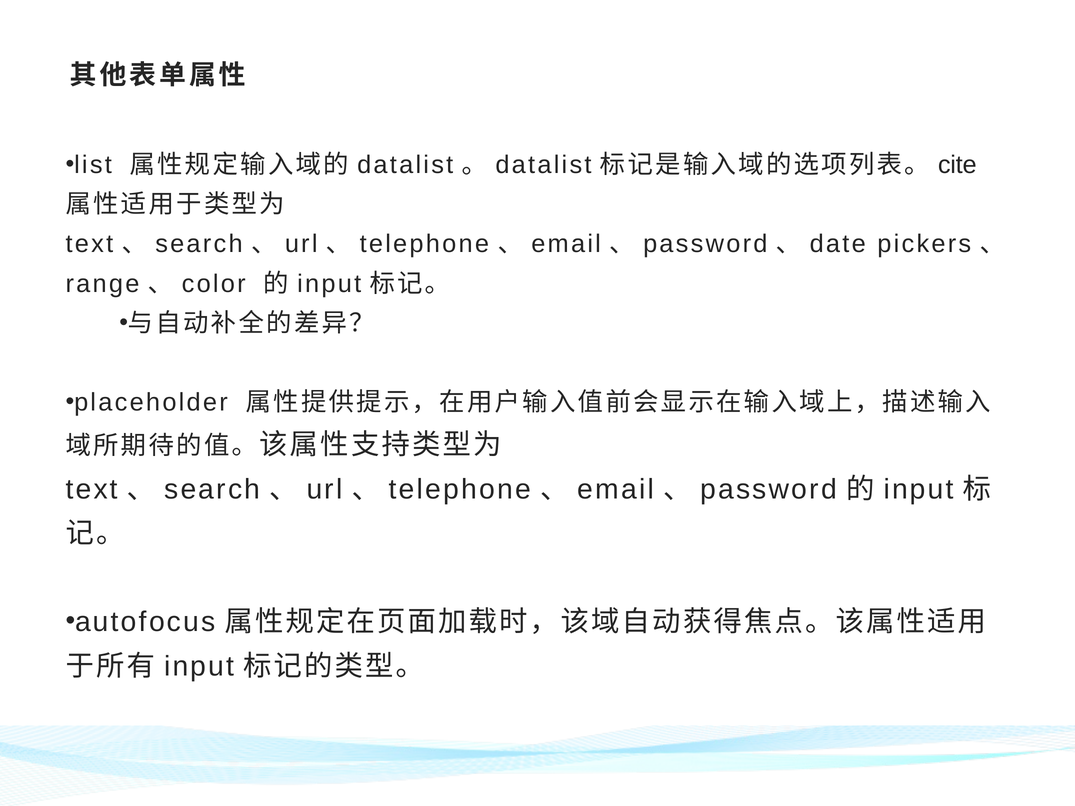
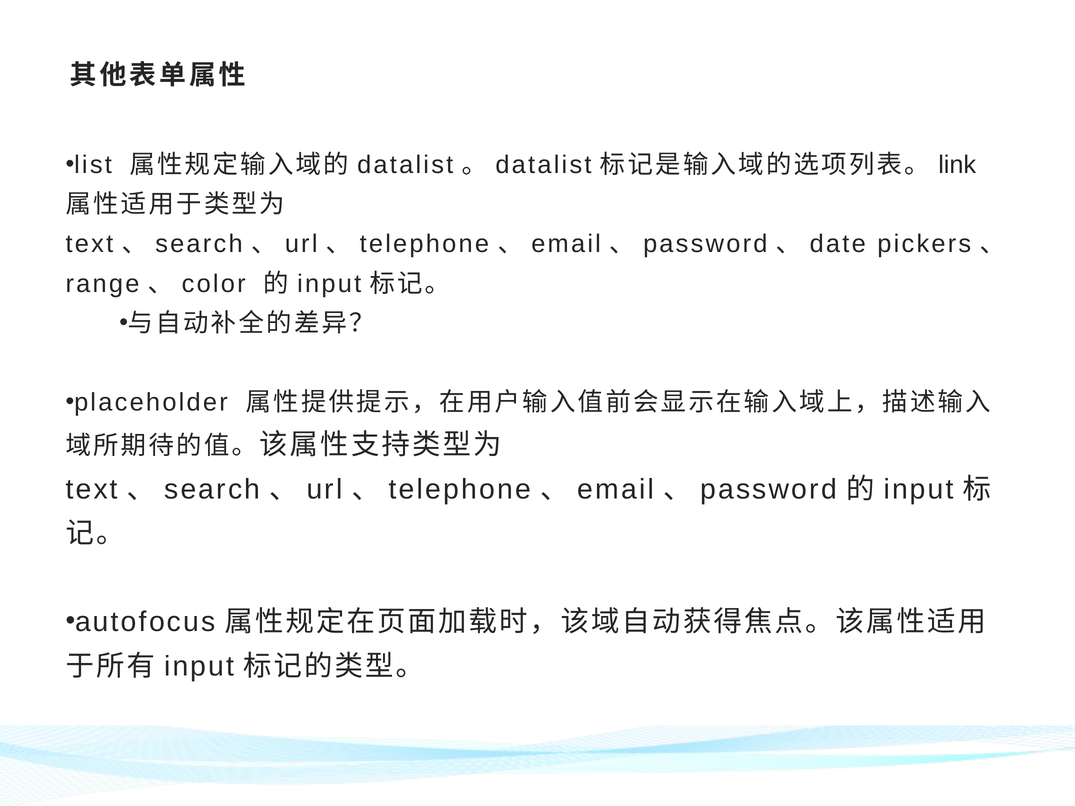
cite: cite -> link (957, 165)
